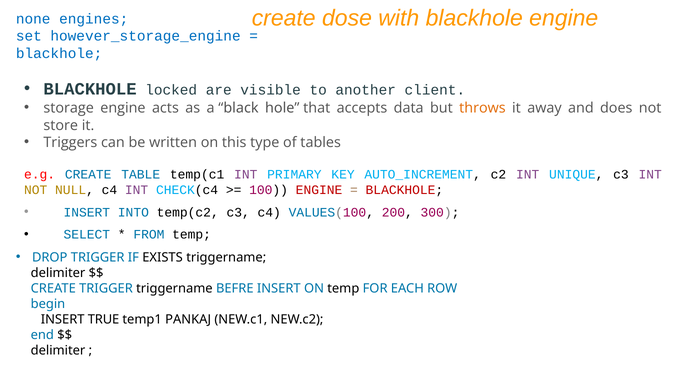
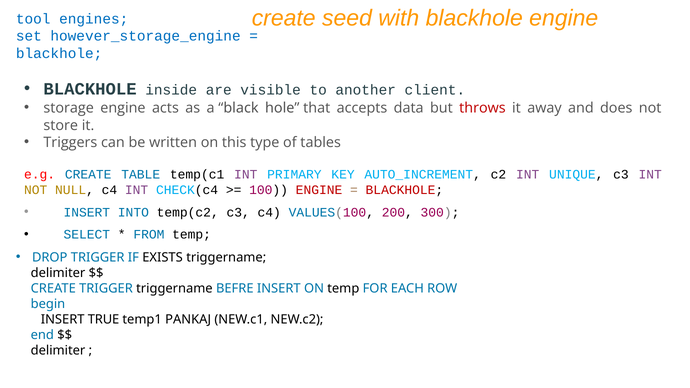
dose: dose -> seed (347, 18)
none: none -> tool (33, 19)
locked: locked -> inside (171, 90)
throws colour: orange -> red (482, 108)
